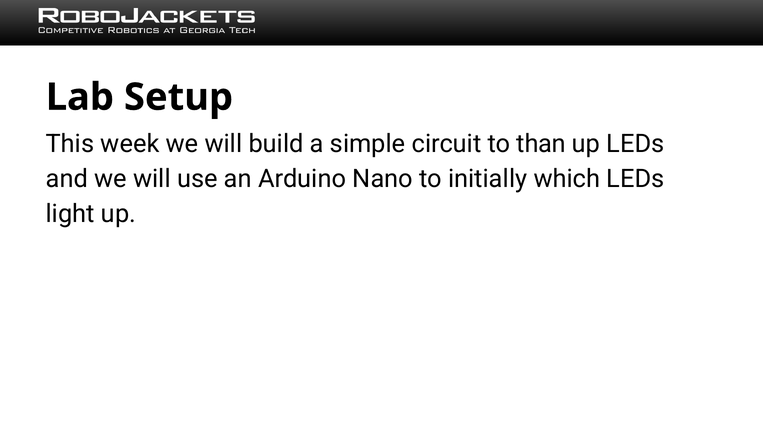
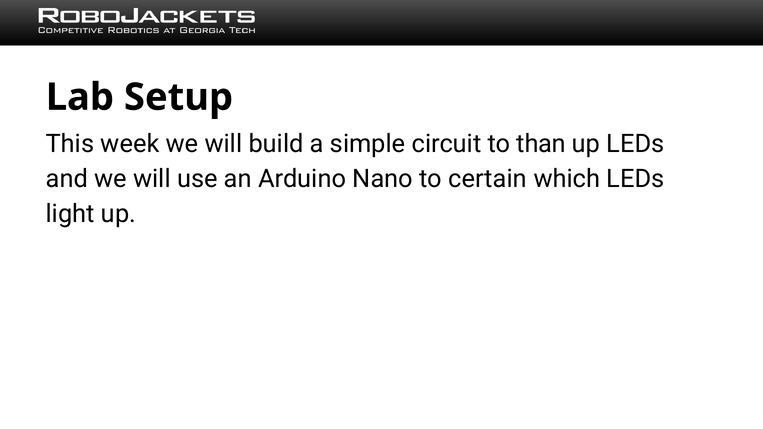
initially: initially -> certain (488, 179)
